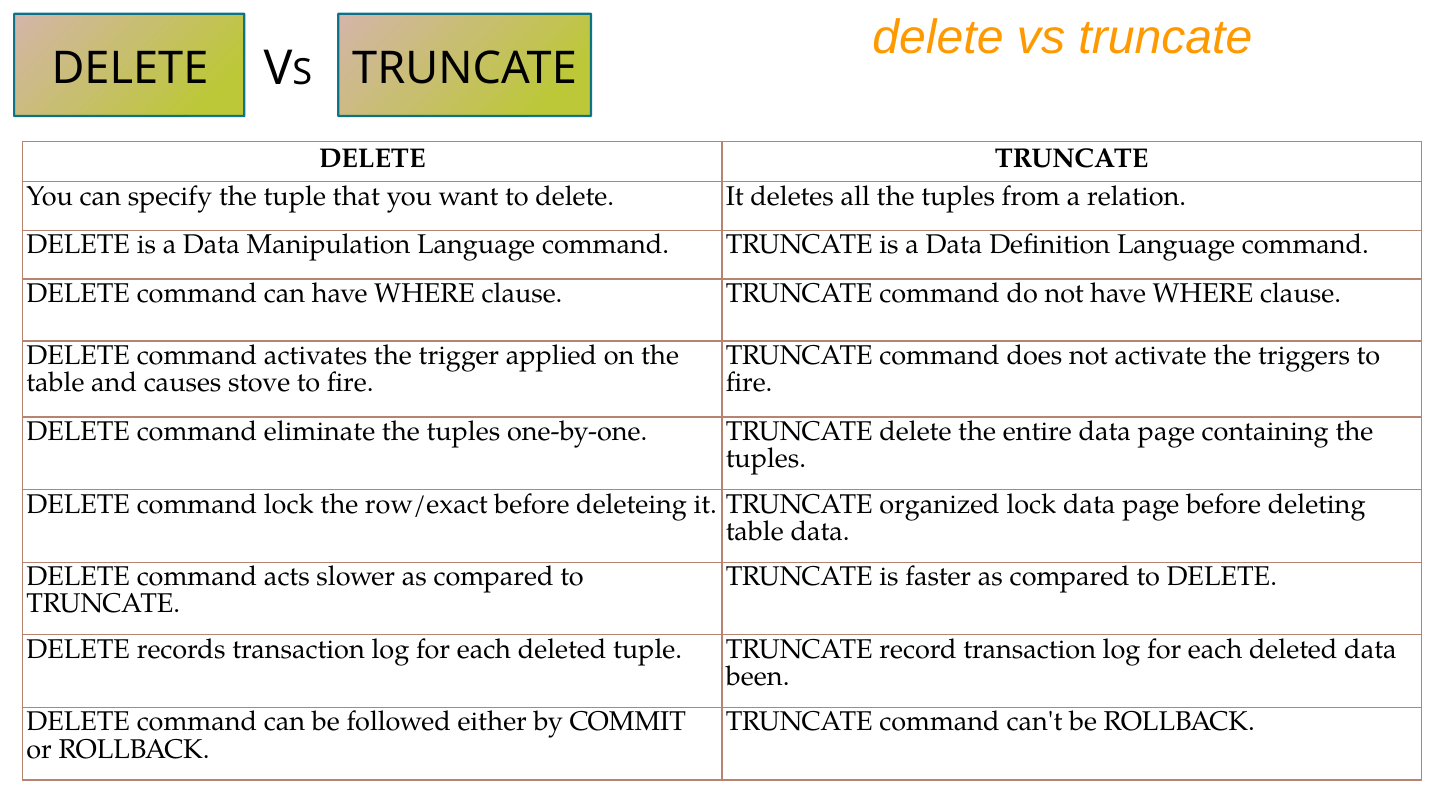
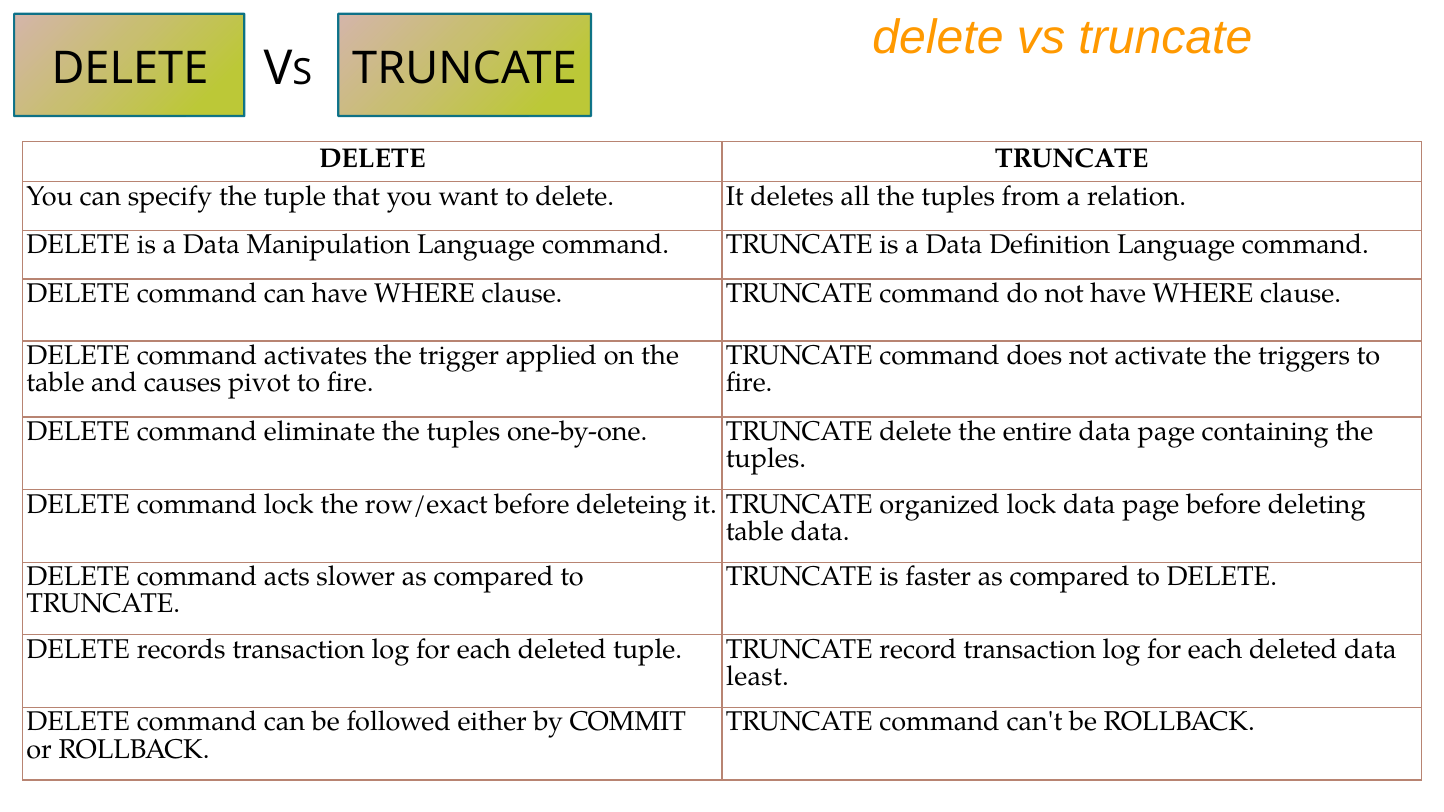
stove: stove -> pivot (259, 383)
been: been -> least (758, 677)
